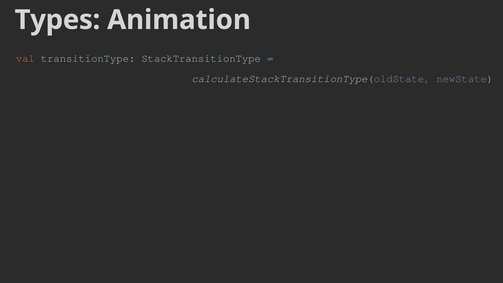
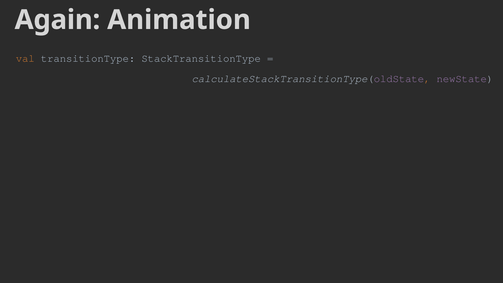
Types: Types -> Again (57, 20)
